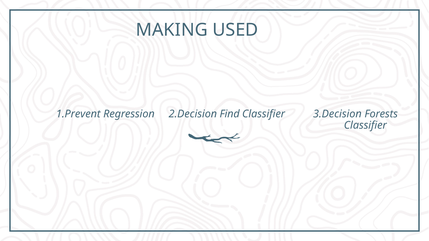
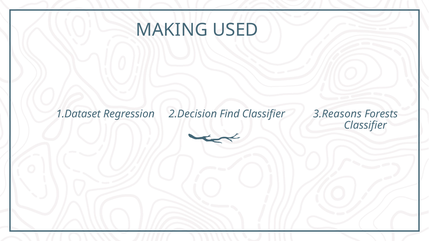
1.Prevent: 1.Prevent -> 1.Dataset (78, 114)
3.Decision: 3.Decision -> 3.Reasons (337, 114)
